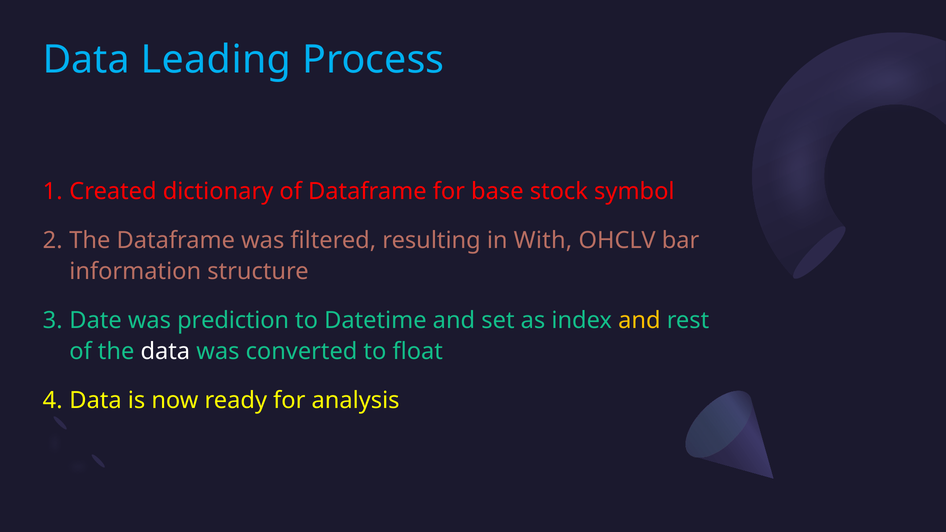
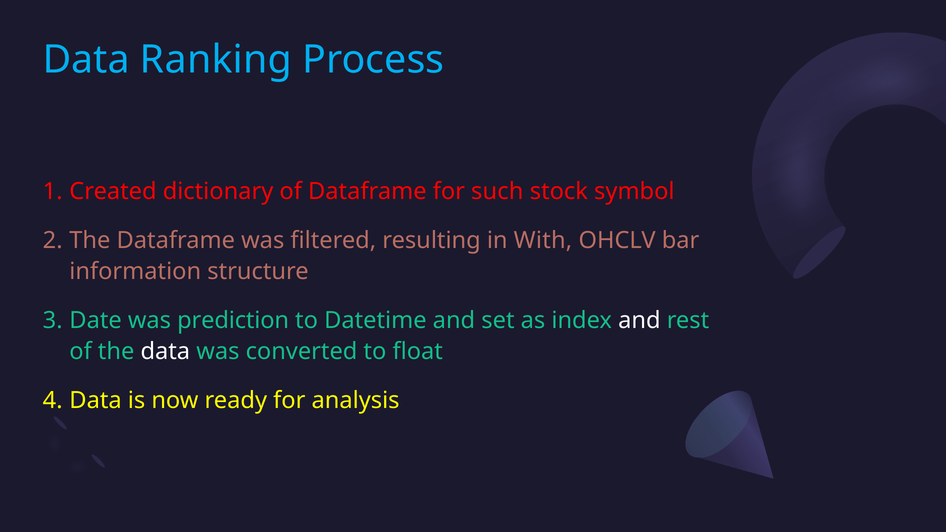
Leading: Leading -> Ranking (216, 60)
base: base -> such (497, 191)
and colour: yellow -> white (639, 320)
